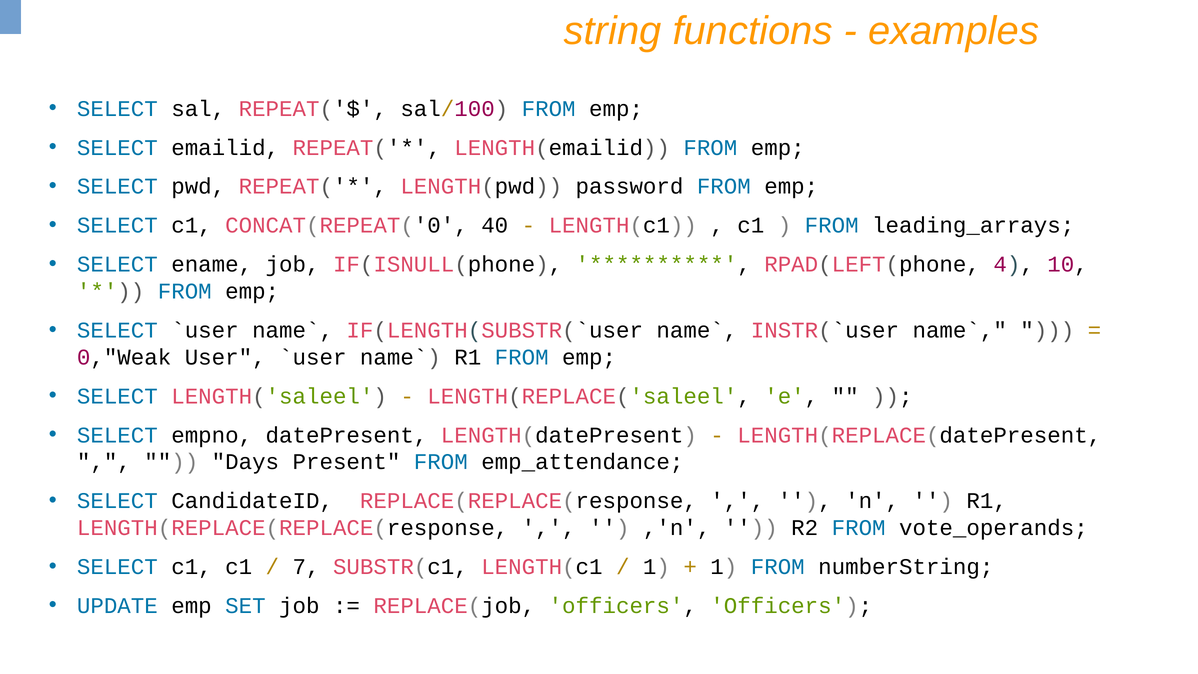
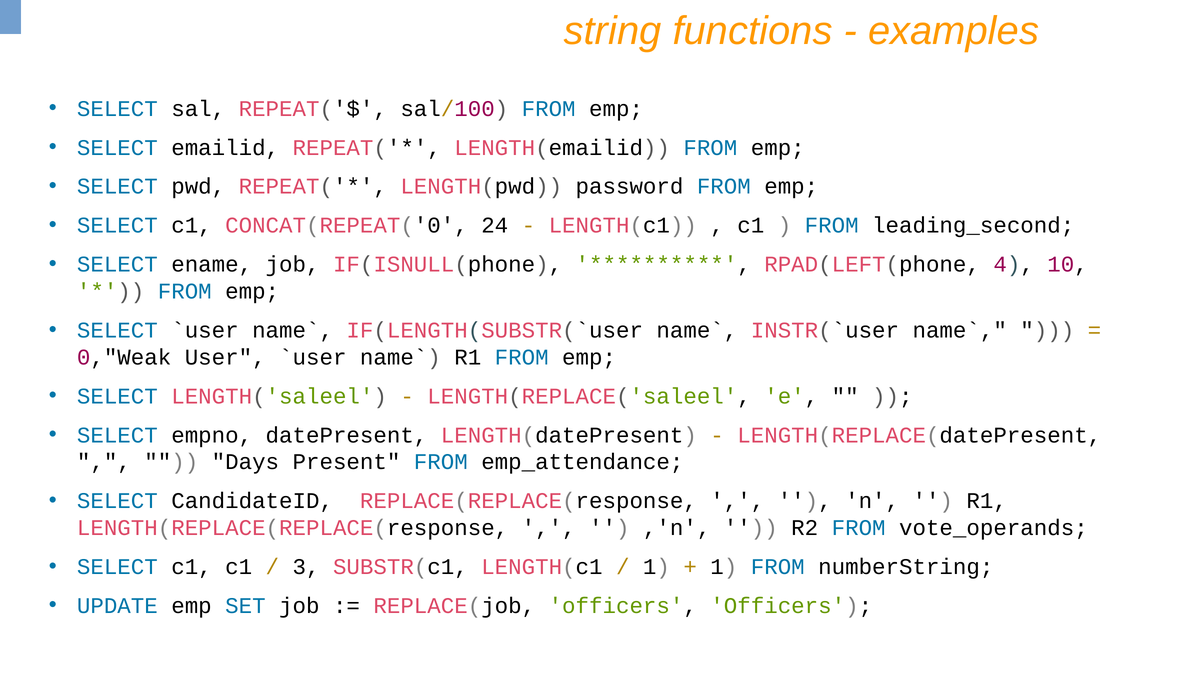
40: 40 -> 24 (495, 225)
leading_arrays: leading_arrays -> leading_second (973, 225)
7: 7 -> 3 (306, 567)
